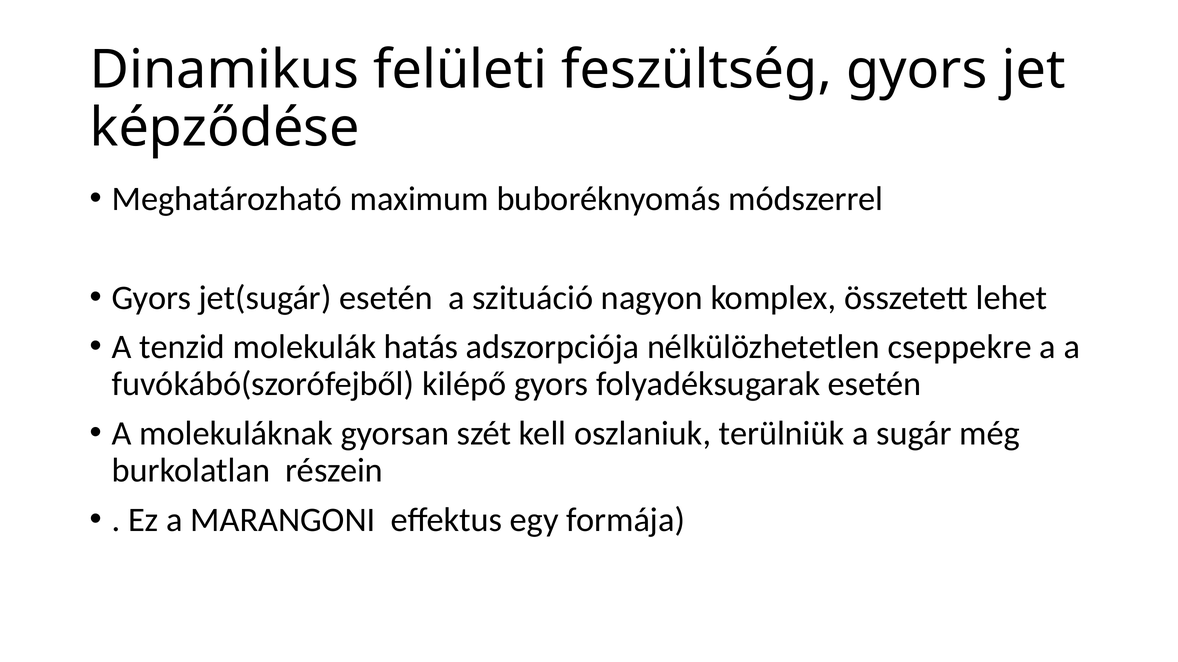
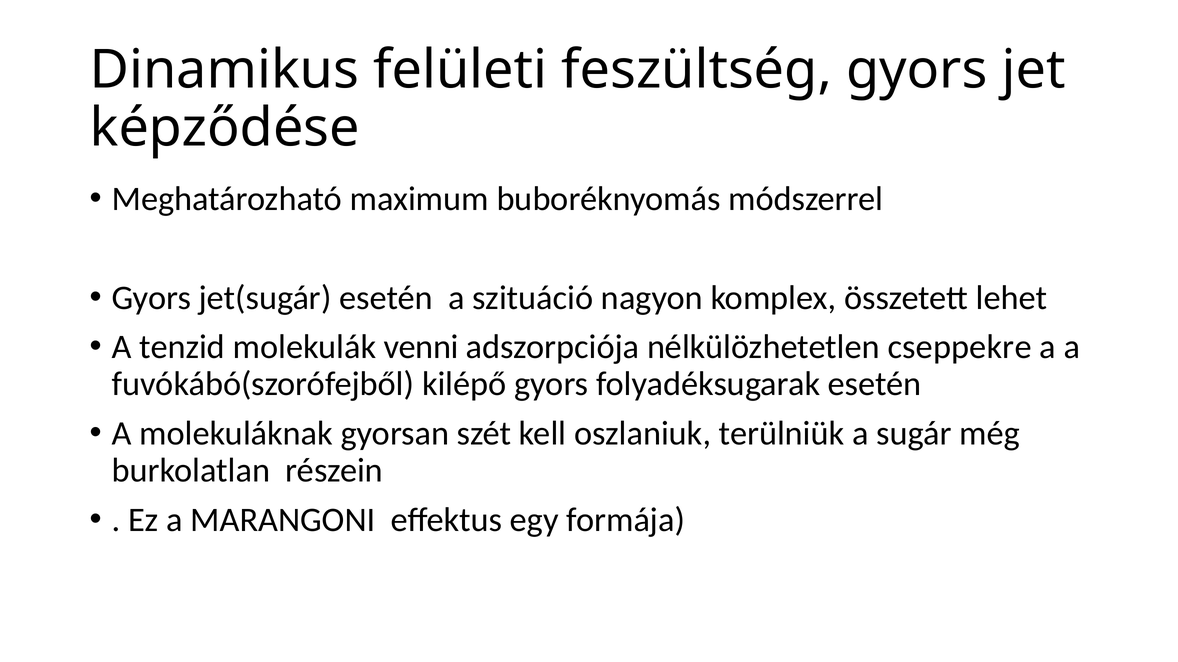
hatás: hatás -> venni (421, 347)
